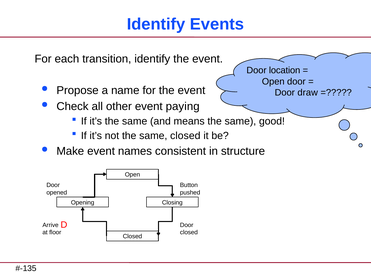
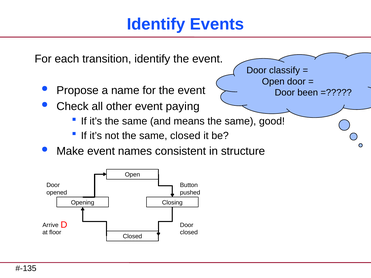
location: location -> classify (285, 70)
draw: draw -> been (308, 93)
